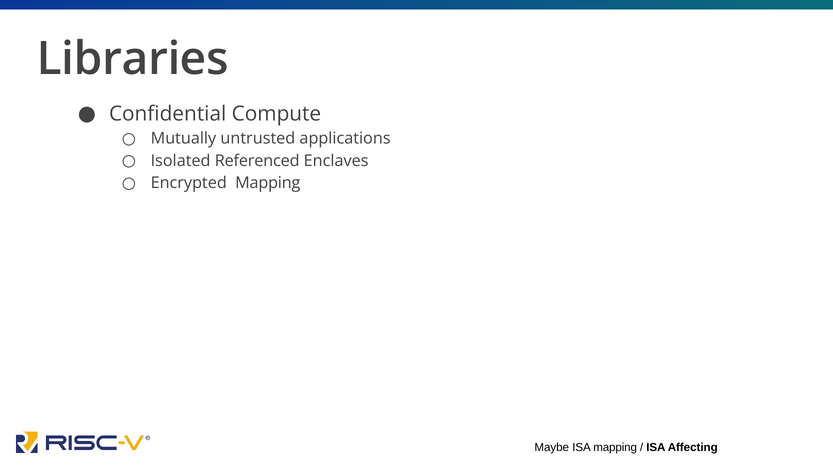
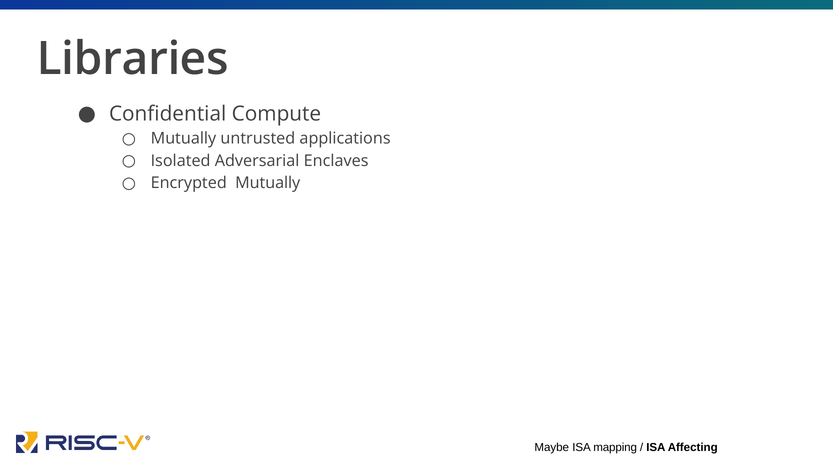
Referenced: Referenced -> Adversarial (257, 161)
Encrypted Mapping: Mapping -> Mutually (268, 183)
